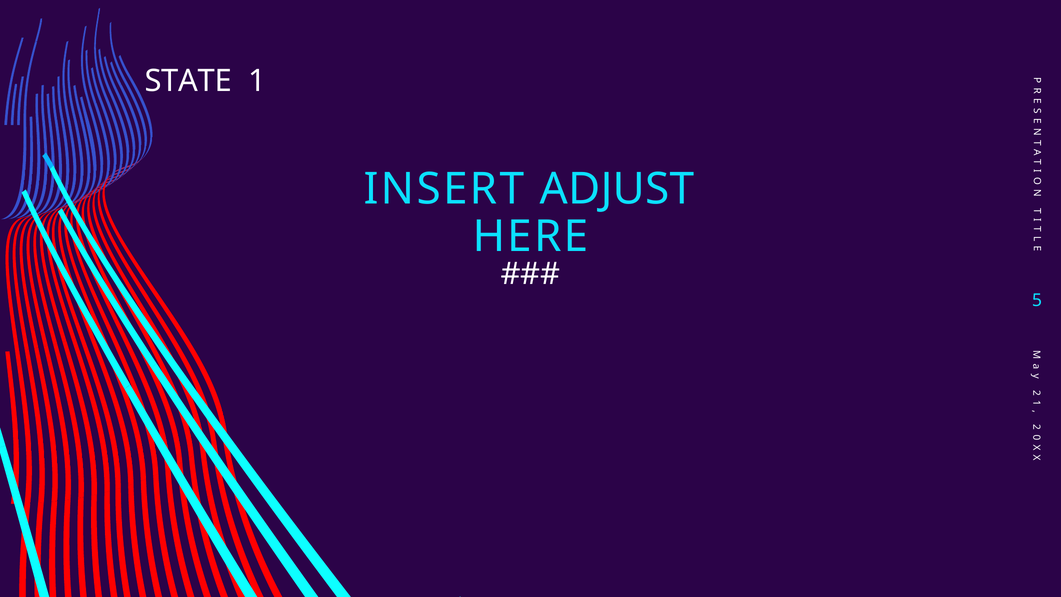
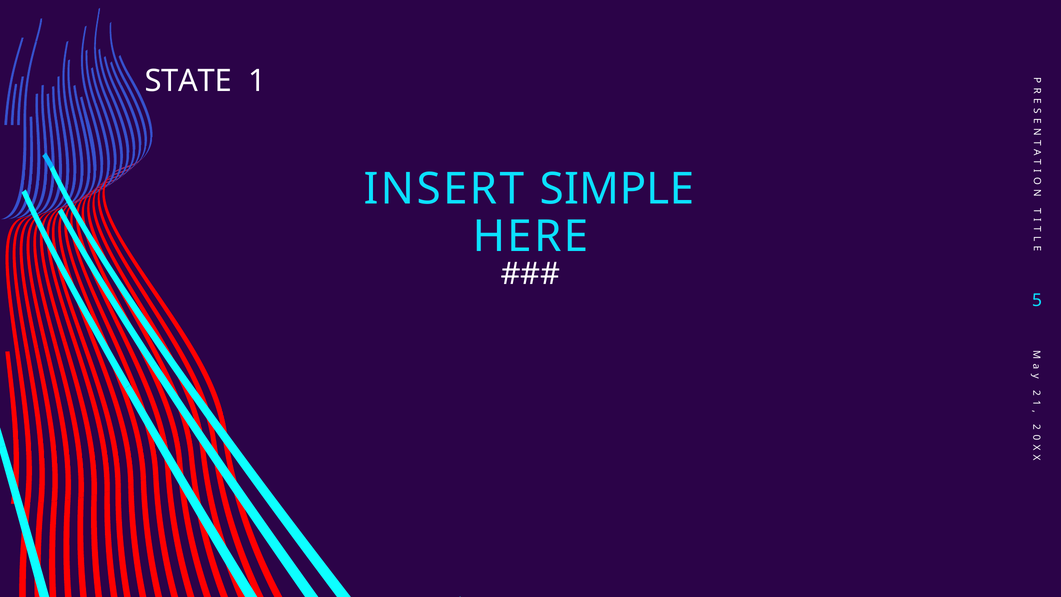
ADJUST: ADJUST -> SIMPLE (617, 189)
